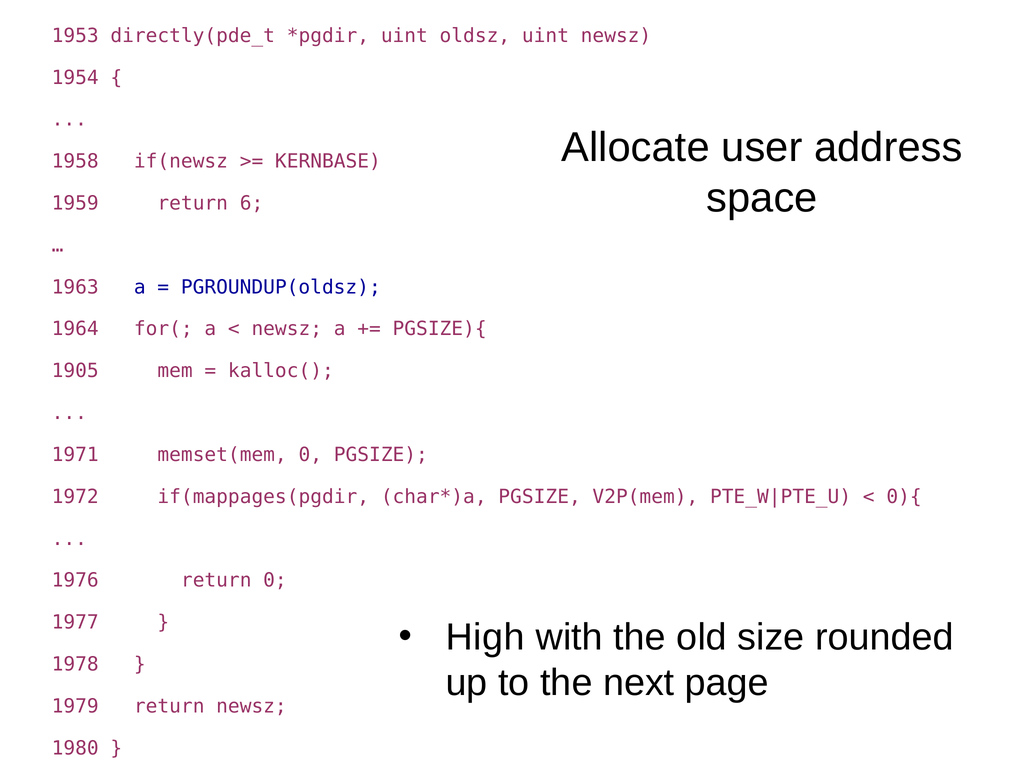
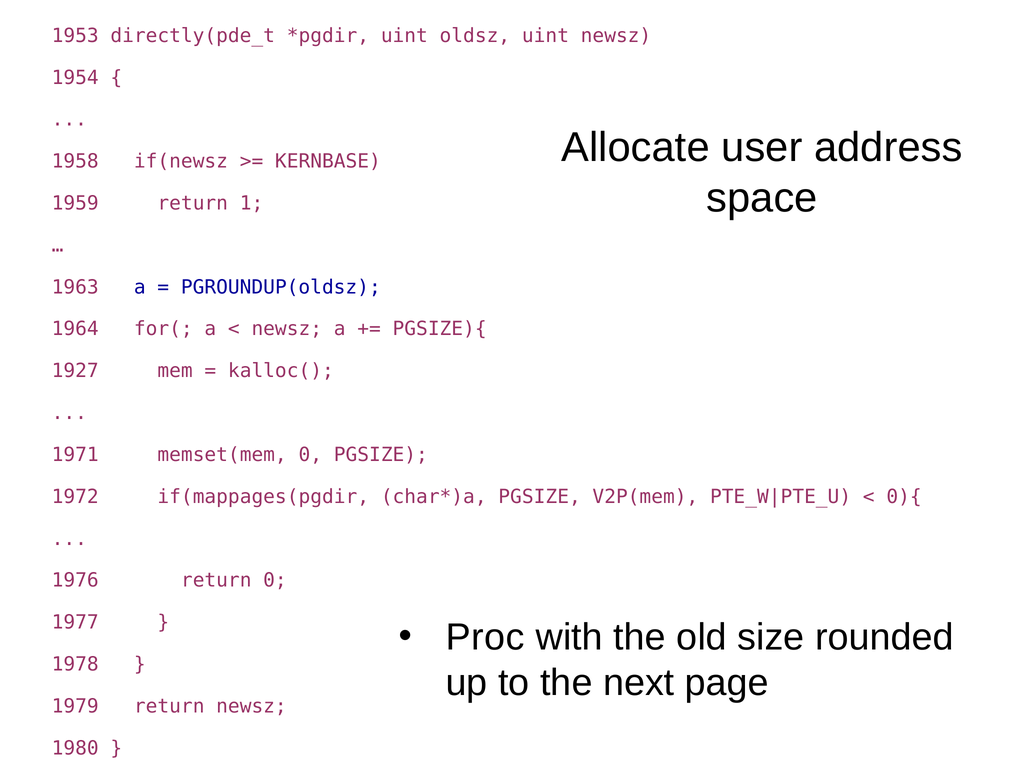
6: 6 -> 1 (252, 203)
1905: 1905 -> 1927 (75, 371)
High: High -> Proc (485, 637)
